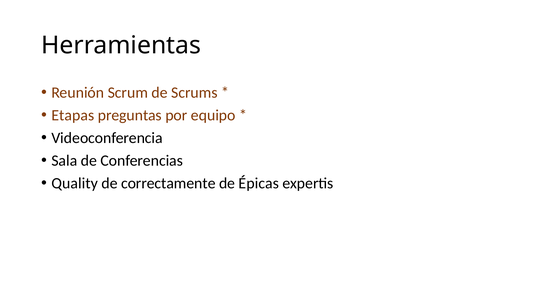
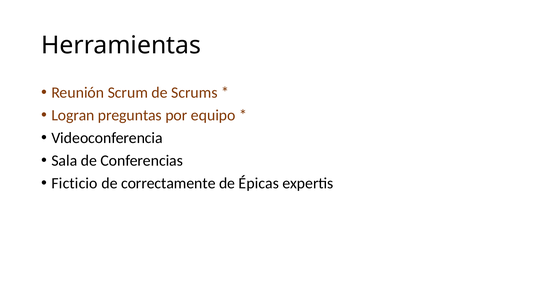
Etapas: Etapas -> Logran (73, 115)
Quality: Quality -> Ficticio (75, 183)
